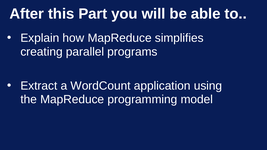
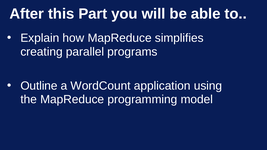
Extract: Extract -> Outline (39, 86)
